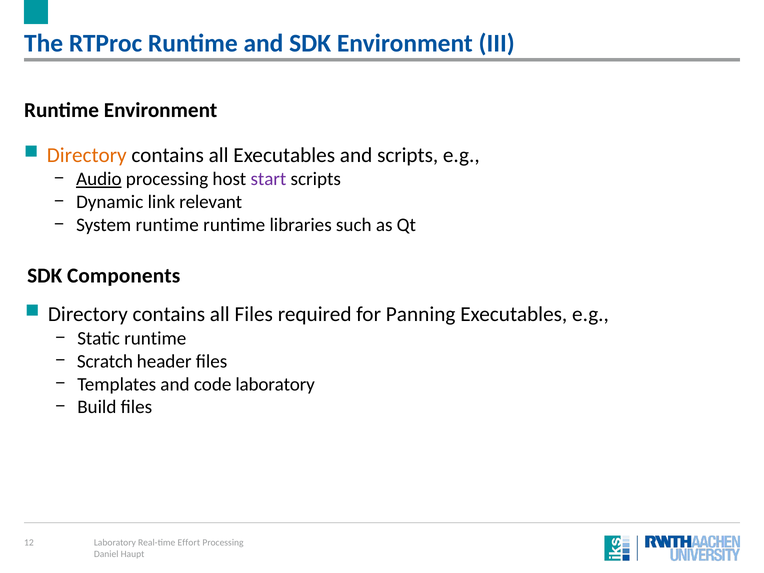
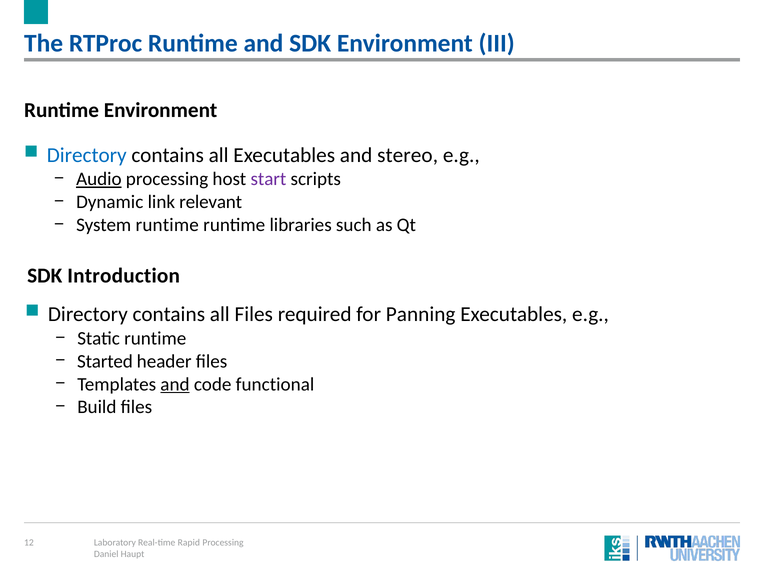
Directory colour: orange -> blue (87, 155)
and scripts: scripts -> stereo (408, 155)
Components: Components -> Introduction (124, 276)
Scratch: Scratch -> Started (105, 361)
and underline: none -> present (175, 384)
code laboratory: laboratory -> functional (275, 384)
Effort: Effort -> Rapid (189, 543)
